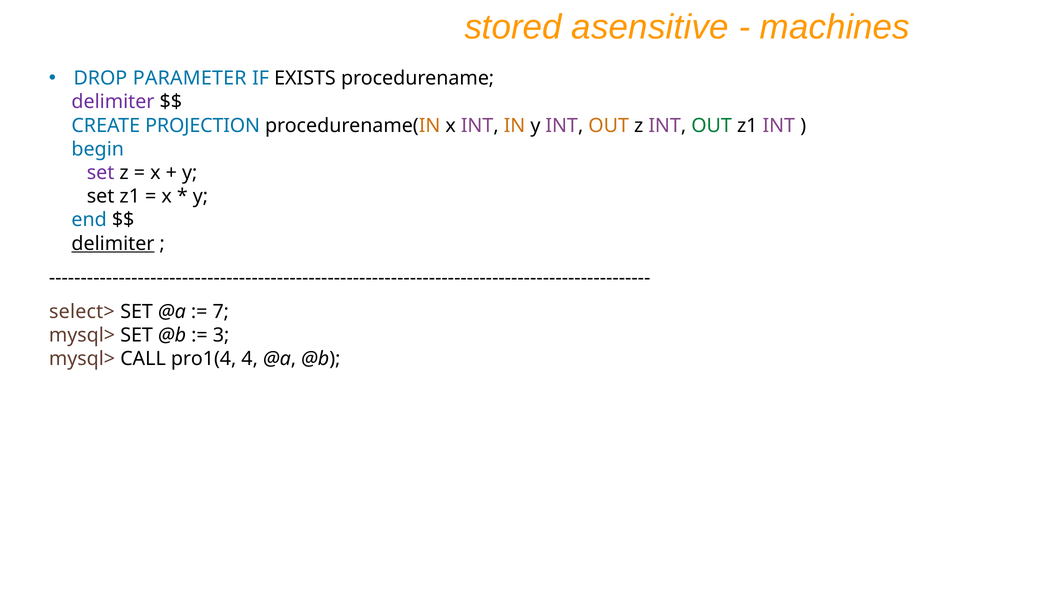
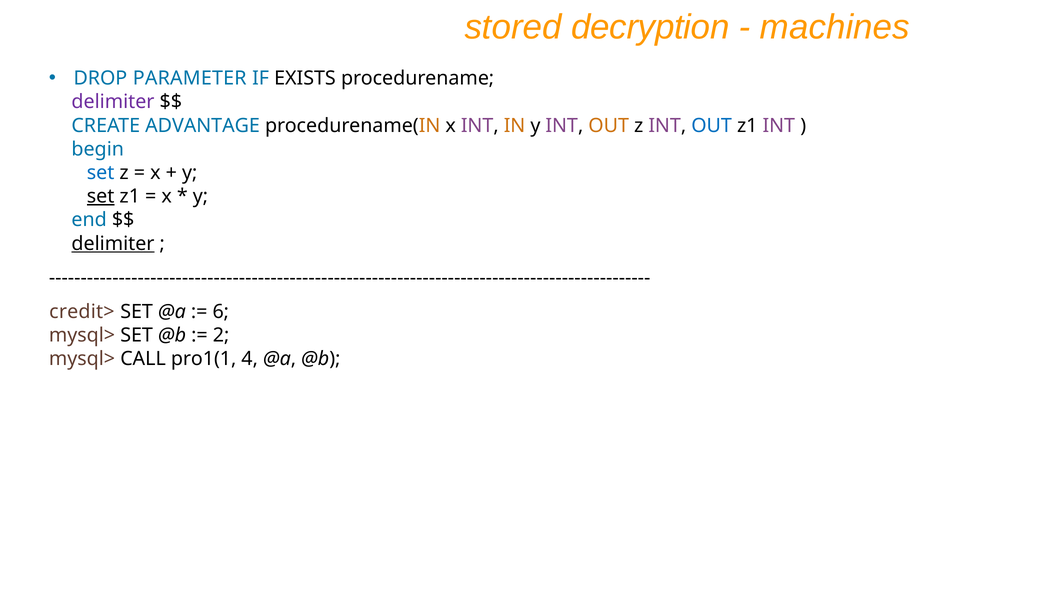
asensitive: asensitive -> decryption (650, 27)
PROJECTION: PROJECTION -> ADVANTAGE (203, 126)
OUT colour: green -> blue (712, 126)
set colour: purple -> blue (101, 173)
set underline: none -> present (101, 196)
select>: select> -> credit> (82, 312)
7: 7 -> 6 (221, 312)
3: 3 -> 2 (221, 335)
pro1(4: pro1(4 -> pro1(1 (204, 359)
